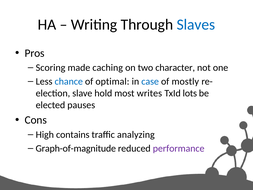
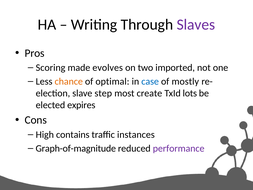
Slaves colour: blue -> purple (196, 24)
caching: caching -> evolves (108, 68)
character: character -> imported (175, 68)
chance colour: blue -> orange (69, 81)
hold: hold -> step (103, 93)
writes: writes -> create (149, 93)
pauses: pauses -> expires (81, 105)
analyzing: analyzing -> instances (136, 134)
